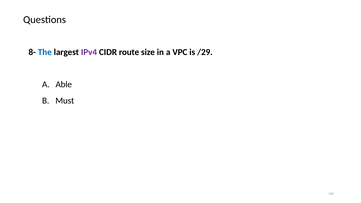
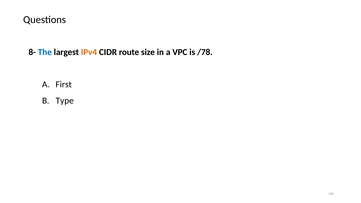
IPv4 colour: purple -> orange (89, 52)
/29: /29 -> /78 (205, 52)
Able: Able -> First (64, 85)
Must: Must -> Type (65, 101)
